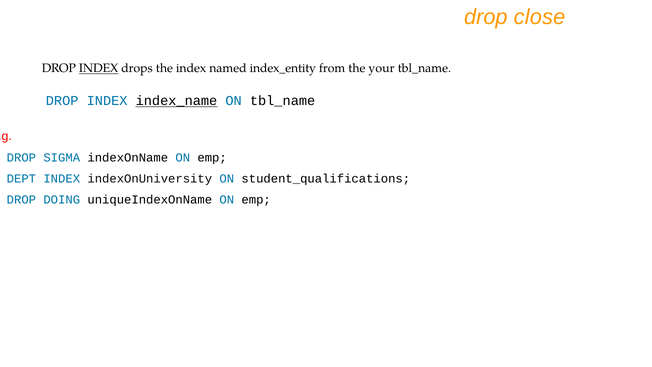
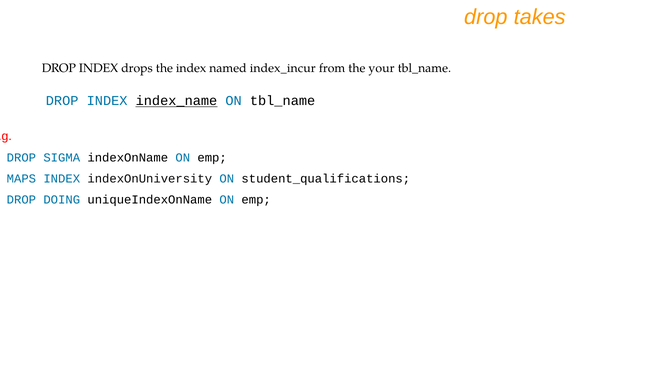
close: close -> takes (540, 17)
INDEX underline: present -> none (99, 68)
index_entity: index_entity -> index_incur (283, 68)
DEPT: DEPT -> MAPS (21, 179)
